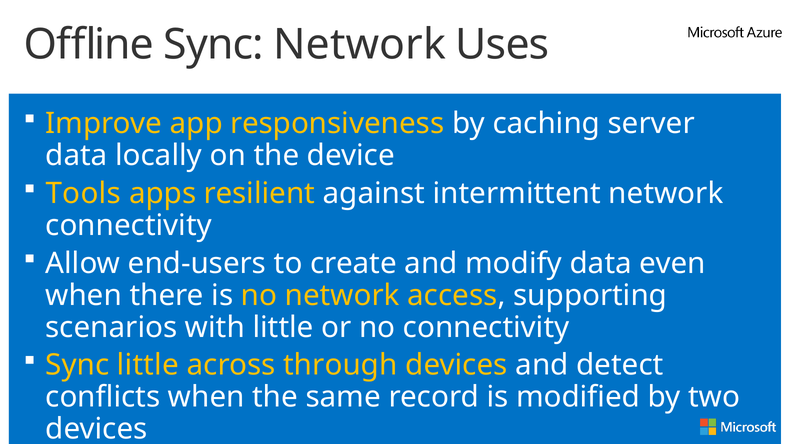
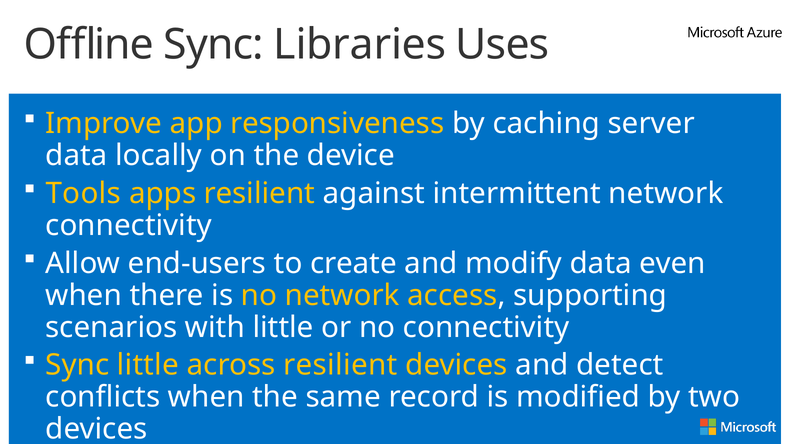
Sync Network: Network -> Libraries (360, 45)
across through: through -> resilient (340, 366)
